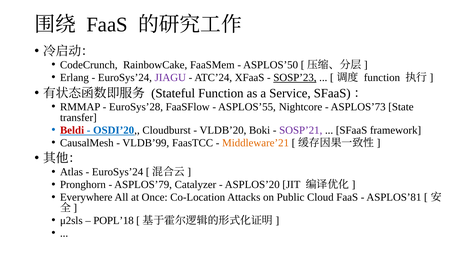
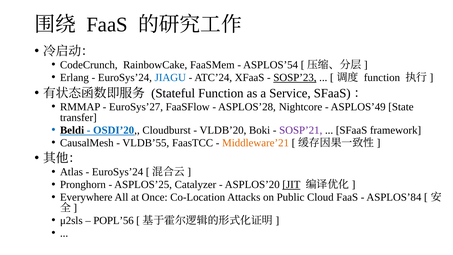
ASPLOS’50: ASPLOS’50 -> ASPLOS’54 (271, 65)
JIAGU colour: purple -> blue (170, 78)
EuroSys’28: EuroSys’28 -> EuroSys’27 (136, 107)
ASPLOS’55: ASPLOS’55 -> ASPLOS’28 (247, 107)
ASPLOS’73: ASPLOS’73 -> ASPLOS’49 (358, 107)
Beldi colour: red -> black (72, 130)
VLDB’99: VLDB’99 -> VLDB’55 (146, 143)
ASPLOS’79: ASPLOS’79 -> ASPLOS’25 (143, 185)
JIT underline: none -> present (291, 185)
ASPLOS’81: ASPLOS’81 -> ASPLOS’84 (394, 197)
POPL’18: POPL’18 -> POPL’56 (114, 220)
